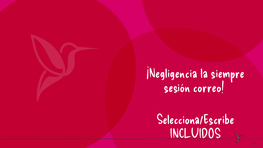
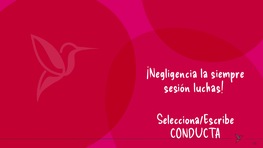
correo: correo -> luchas (209, 88)
INCLUIDOS: INCLUIDOS -> CONDUCTA (195, 134)
